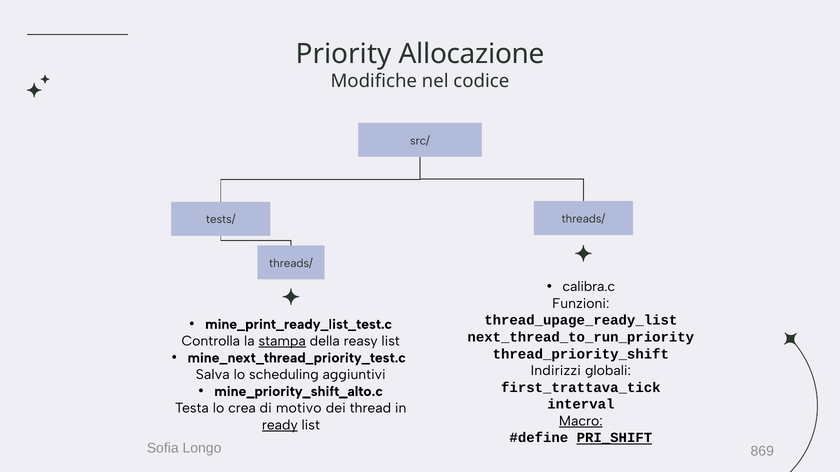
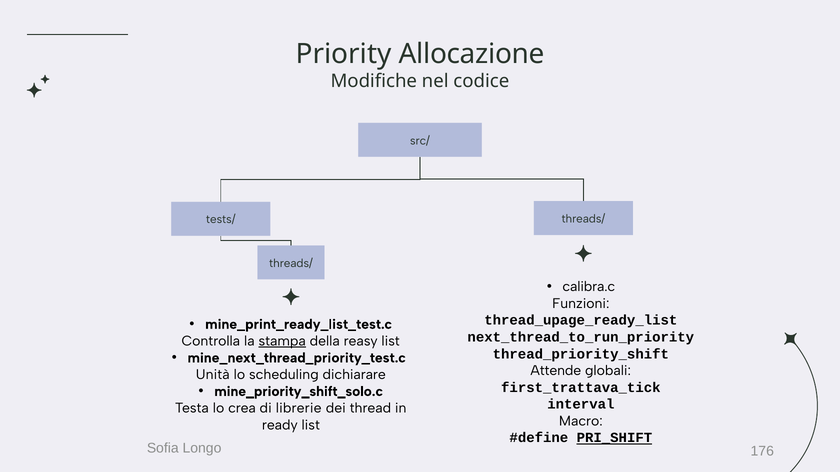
Indirizzi: Indirizzi -> Attende (556, 371)
Salva: Salva -> Unità (213, 375)
aggiuntivi: aggiuntivi -> dichiarare (354, 375)
mine_priority_shift_alto.c: mine_priority_shift_alto.c -> mine_priority_shift_solo.c (299, 392)
motivo: motivo -> librerie (299, 409)
Macro underline: present -> none (581, 422)
ready underline: present -> none (280, 425)
869: 869 -> 176 (762, 451)
